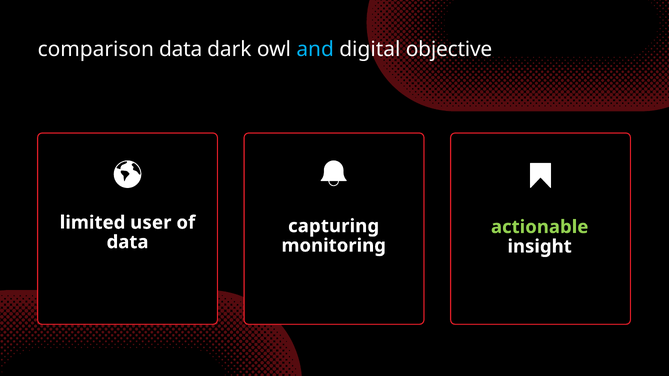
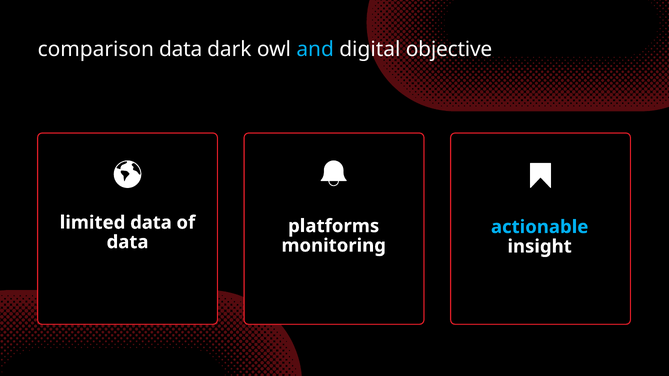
limited user: user -> data (151, 223)
capturing: capturing -> platforms (334, 226)
actionable colour: light green -> light blue (540, 227)
